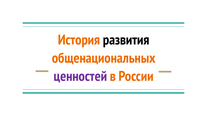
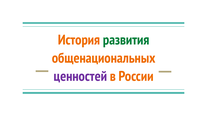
развития colour: black -> green (126, 40)
